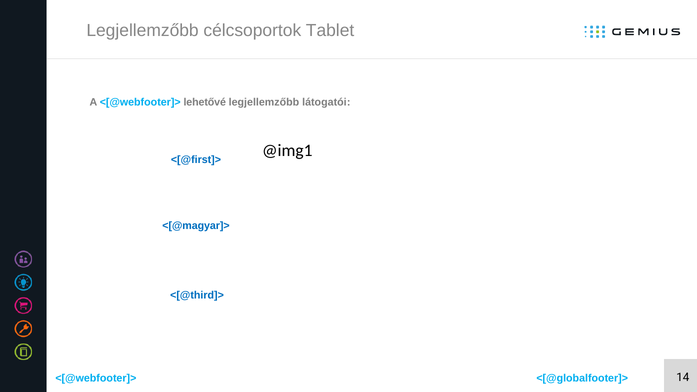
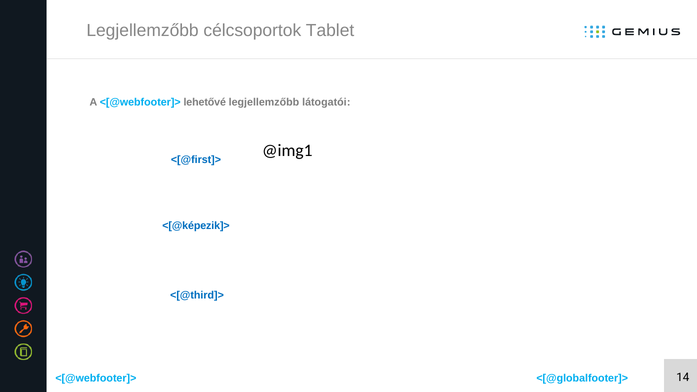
<[@magyar]>: <[@magyar]> -> <[@képezik]> (196, 226)
